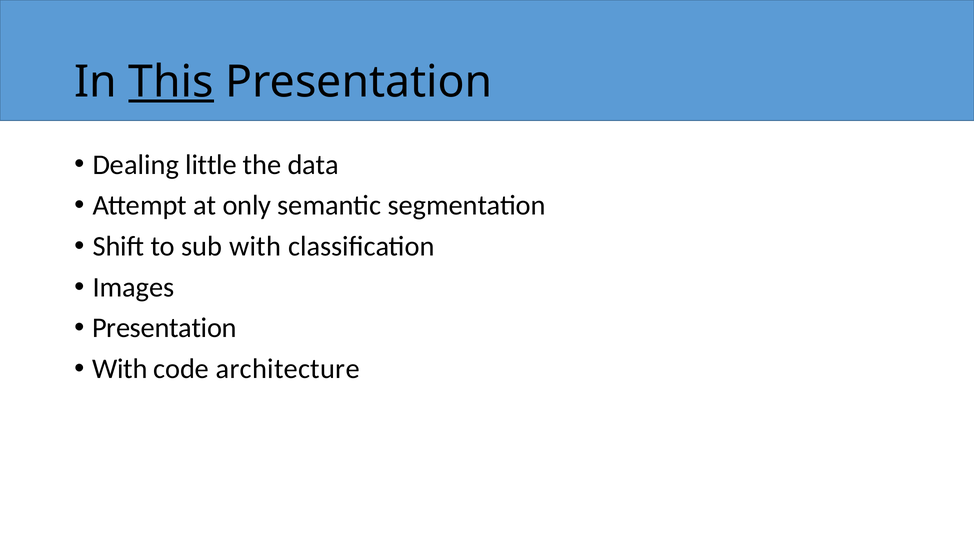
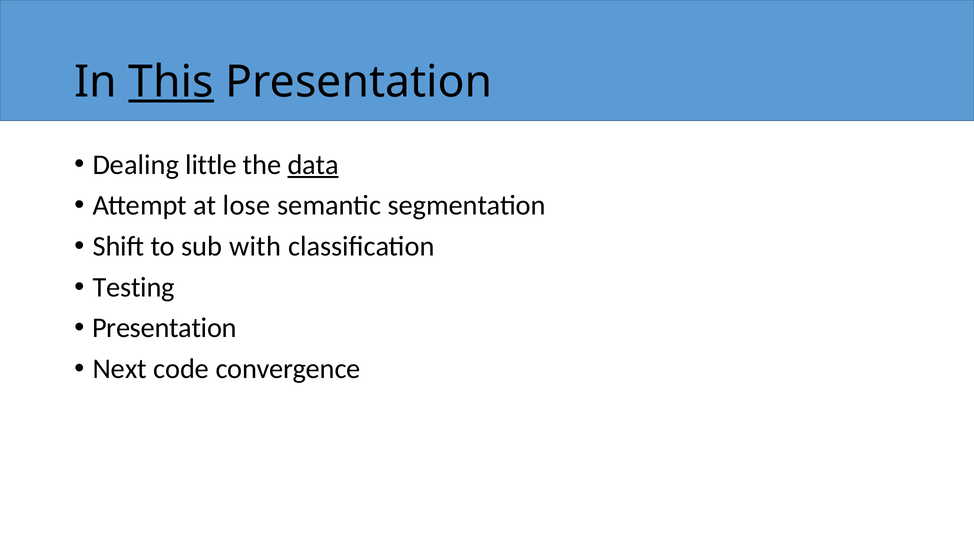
data underline: none -> present (313, 165)
only: only -> lose (247, 206)
Images: Images -> Testing (134, 287)
With: With -> Next (120, 369)
architecture: architecture -> convergence (288, 369)
